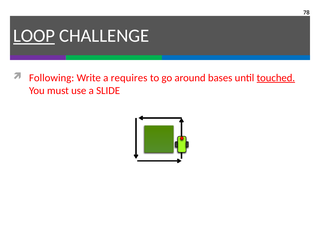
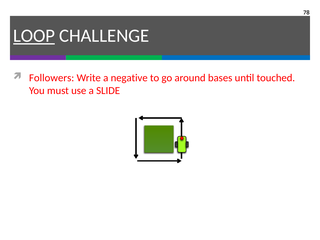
Following: Following -> Followers (52, 78)
requires: requires -> negative (129, 78)
touched underline: present -> none (276, 78)
